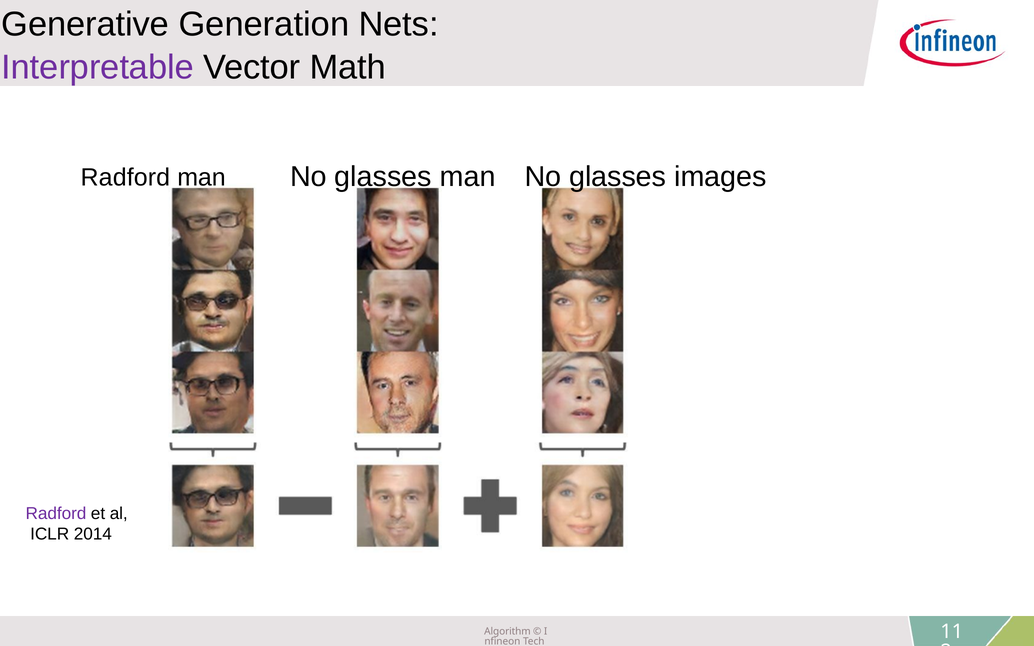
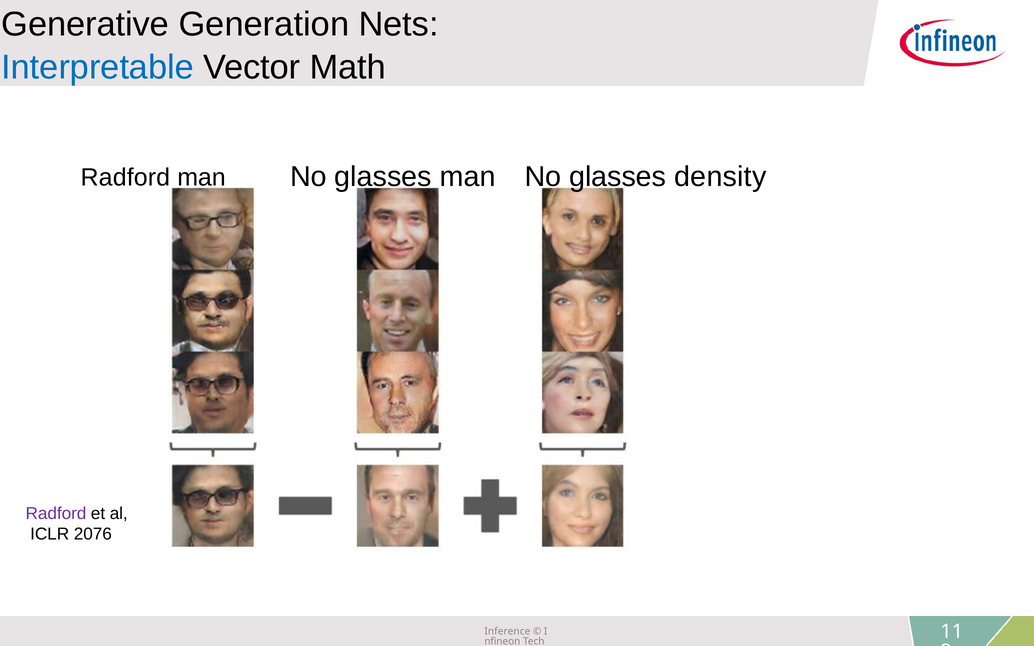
Interpretable colour: purple -> blue (98, 67)
images: images -> density (720, 177)
2014: 2014 -> 2076 (93, 534)
Algorithm: Algorithm -> Inference (507, 632)
